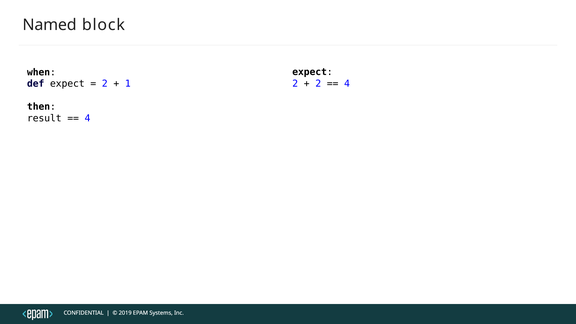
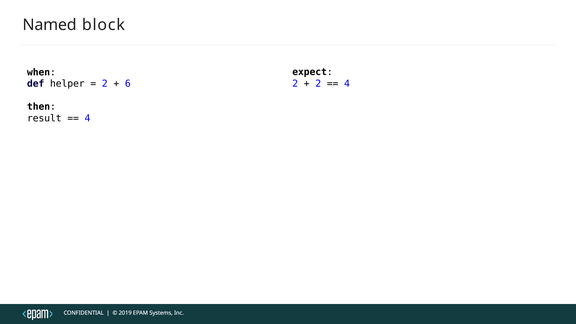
def expect: expect -> helper (67, 84)
1: 1 -> 6 (128, 84)
